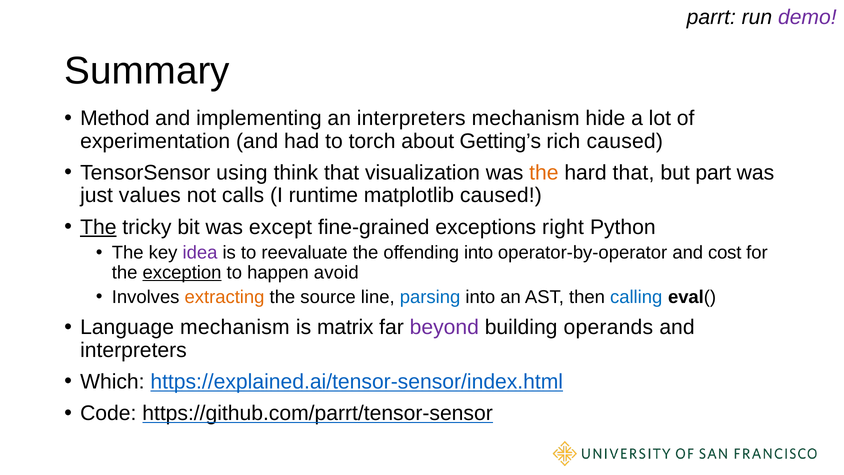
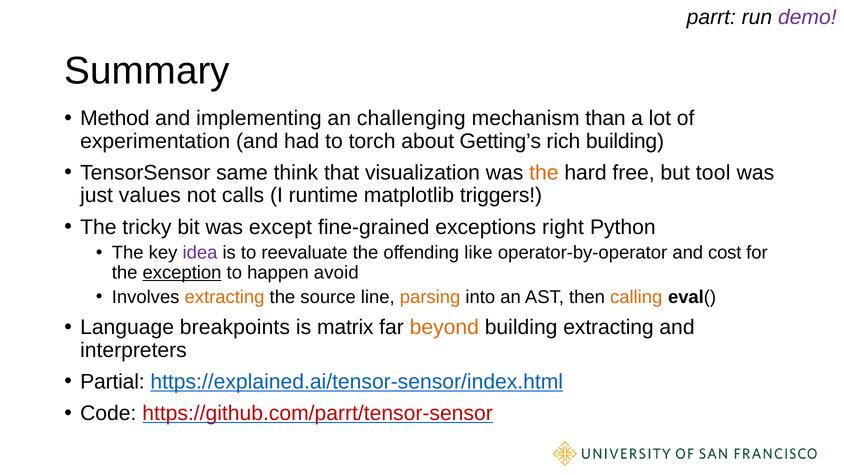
an interpreters: interpreters -> challenging (411, 118)
hide: hide -> than (605, 118)
rich caused: caused -> building (625, 141)
using: using -> same (242, 173)
hard that: that -> free (634, 173)
part: part -> tool (713, 173)
matplotlib caused: caused -> triggers (501, 195)
The underline: present -> none (98, 227)
offending into: into -> like (478, 253)
parsing colour: blue -> orange (430, 297)
calling colour: blue -> orange (636, 297)
Language mechanism: mechanism -> breakpoints (235, 327)
beyond colour: purple -> orange (444, 327)
building operands: operands -> extracting (609, 327)
Which: Which -> Partial (112, 381)
https://github.com/parrt/tensor-sensor colour: black -> red (318, 413)
